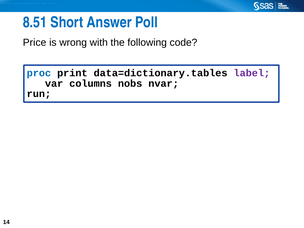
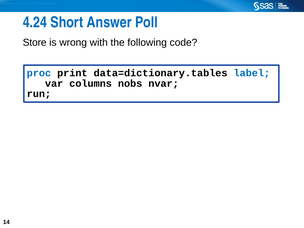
8.51: 8.51 -> 4.24 (35, 22)
Price: Price -> Store (35, 43)
label colour: purple -> blue (252, 73)
